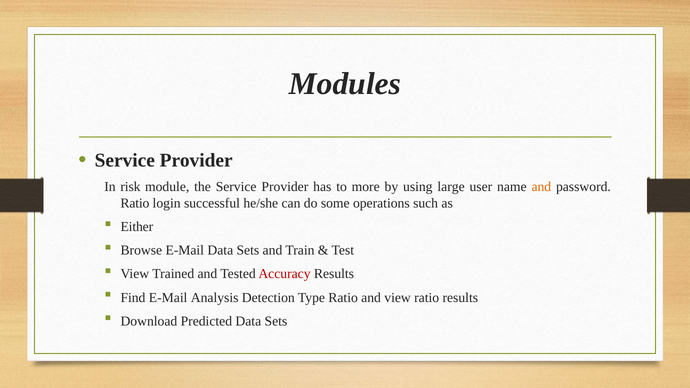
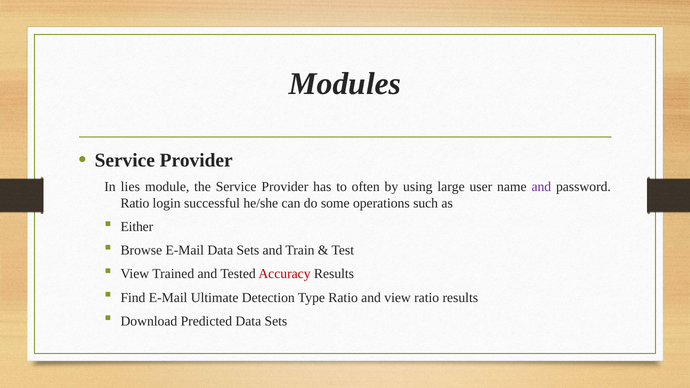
risk: risk -> lies (130, 187)
more: more -> often (366, 187)
and colour: orange -> purple (541, 187)
Analysis: Analysis -> Ultimate (215, 298)
